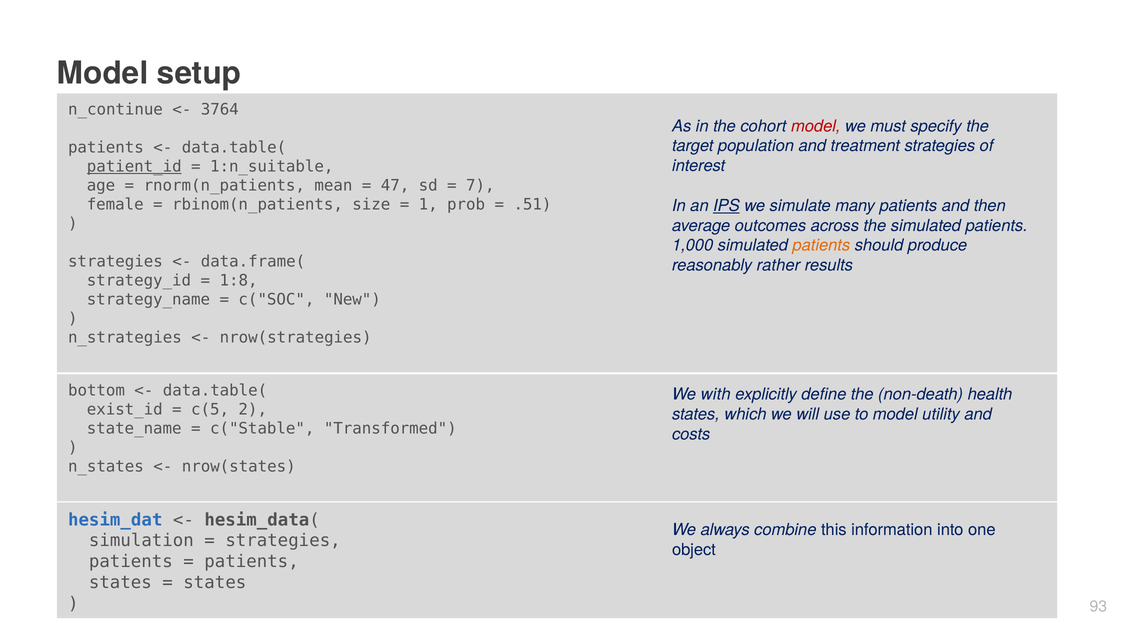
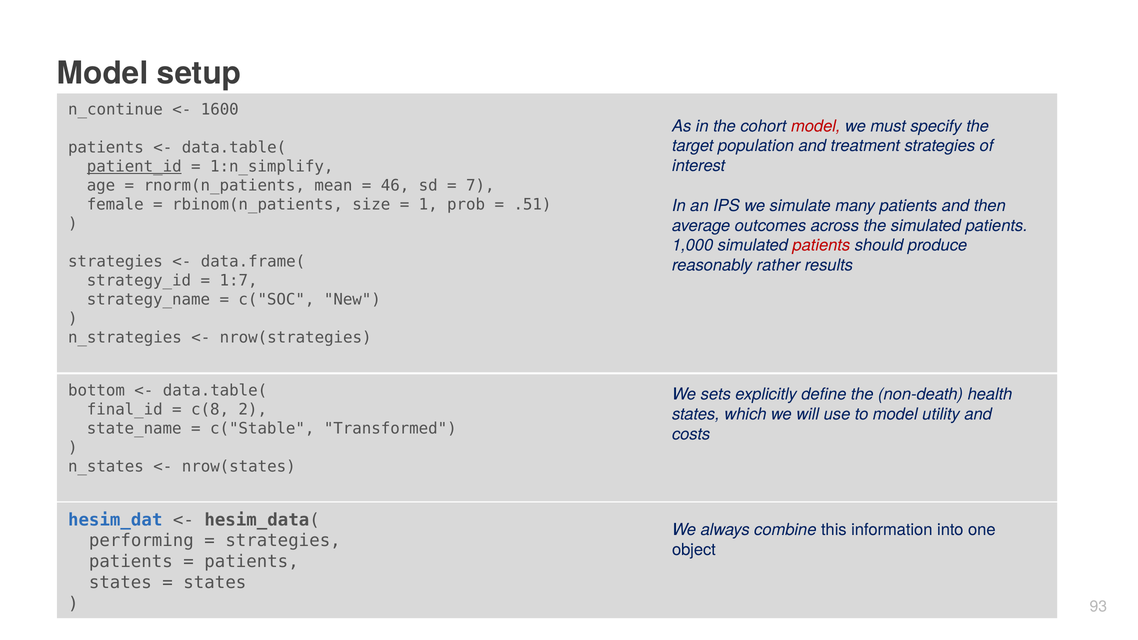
3764: 3764 -> 1600 (220, 110)
1:n_suitable: 1:n_suitable -> 1:n_simplify (272, 167)
47: 47 -> 46 (395, 186)
IPS underline: present -> none (726, 206)
patients colour: orange -> red (821, 246)
1:8: 1:8 -> 1:7 (239, 281)
with: with -> sets (716, 394)
exist_id: exist_id -> final_id (125, 410)
c(5: c(5 -> c(8 (210, 410)
simulation: simulation -> performing (141, 541)
